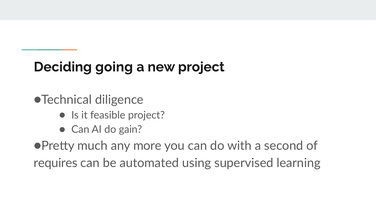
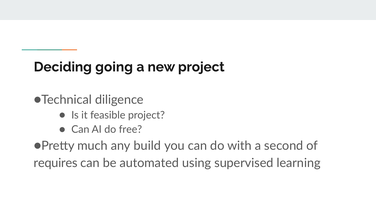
gain: gain -> free (130, 130)
more: more -> build (147, 146)
